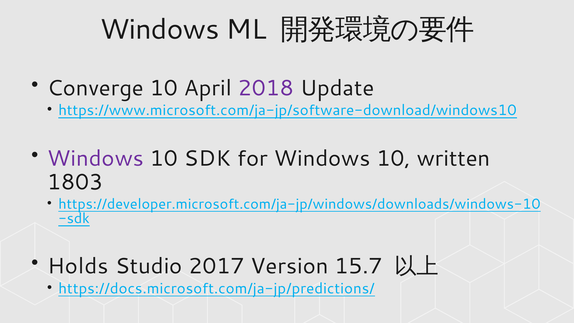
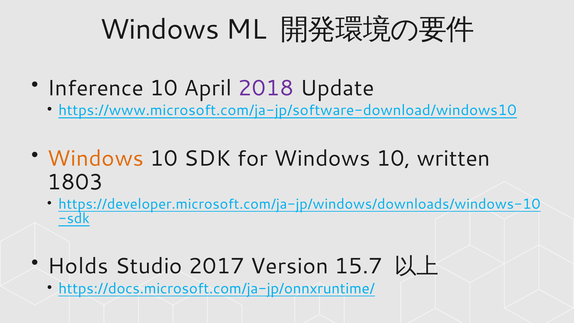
Converge: Converge -> Inference (96, 88)
Windows colour: purple -> orange (95, 158)
https://docs.microsoft.com/ja-jp/predictions/: https://docs.microsoft.com/ja-jp/predictions/ -> https://docs.microsoft.com/ja-jp/onnxruntime/ (217, 288)
